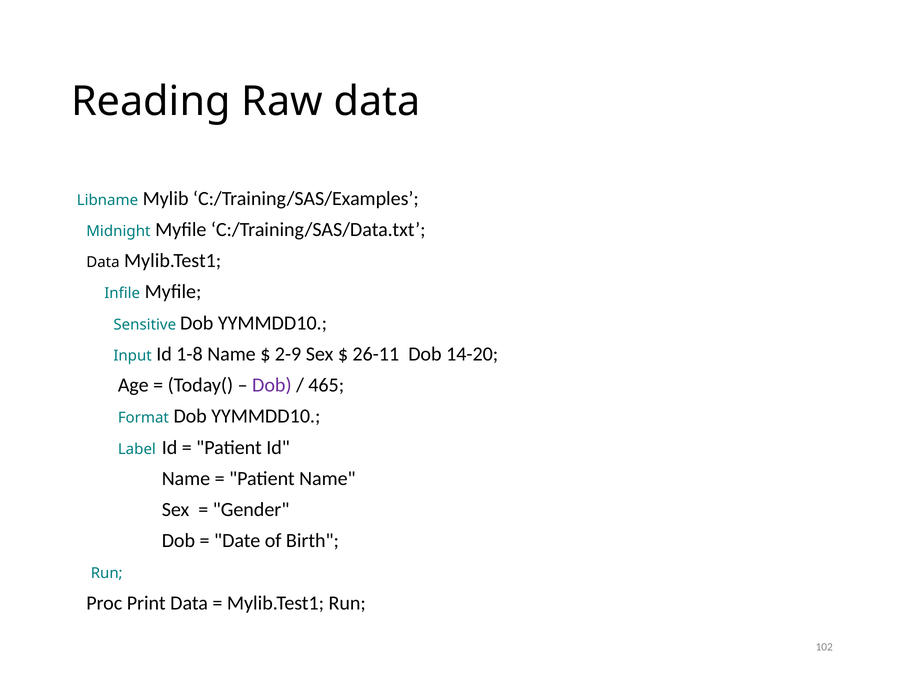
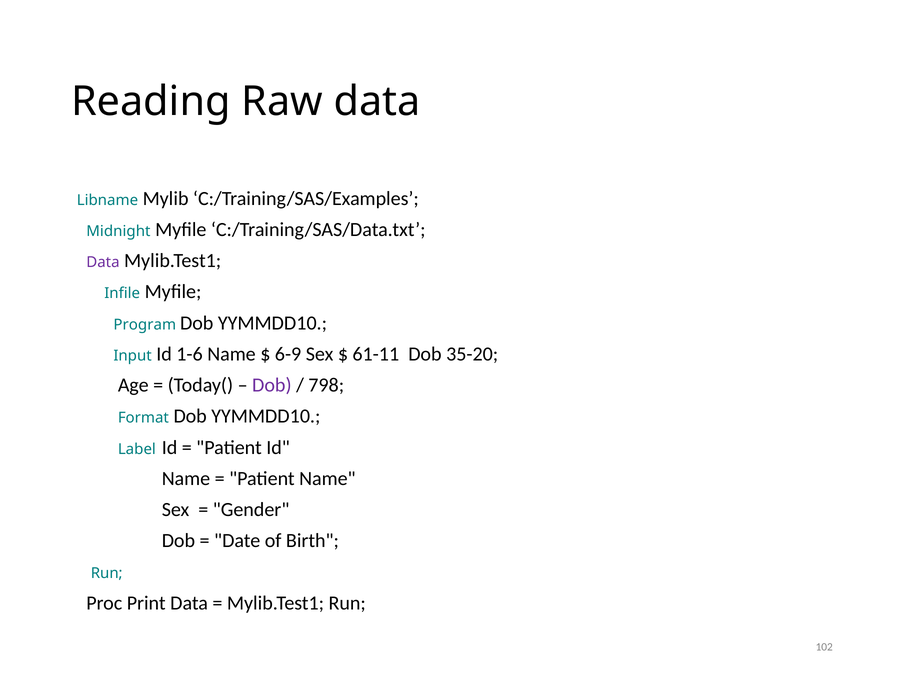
Data colour: black -> purple (103, 262)
Sensitive: Sensitive -> Program (145, 325)
1-8: 1-8 -> 1-6 (190, 354)
2-9: 2-9 -> 6-9 (288, 354)
26-11: 26-11 -> 61-11 (376, 354)
14-20: 14-20 -> 35-20 (472, 354)
465: 465 -> 798 (326, 385)
